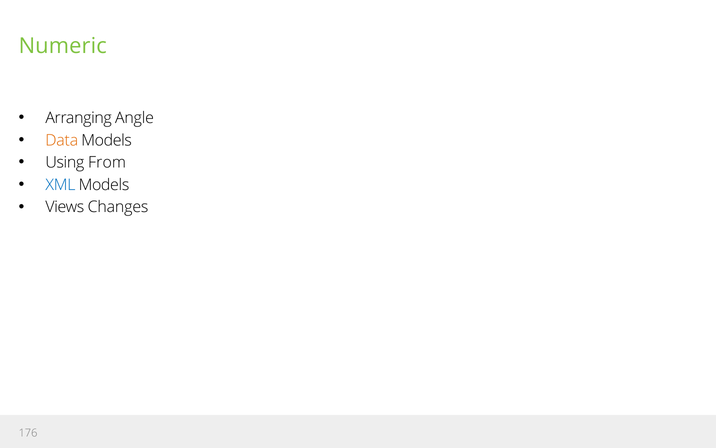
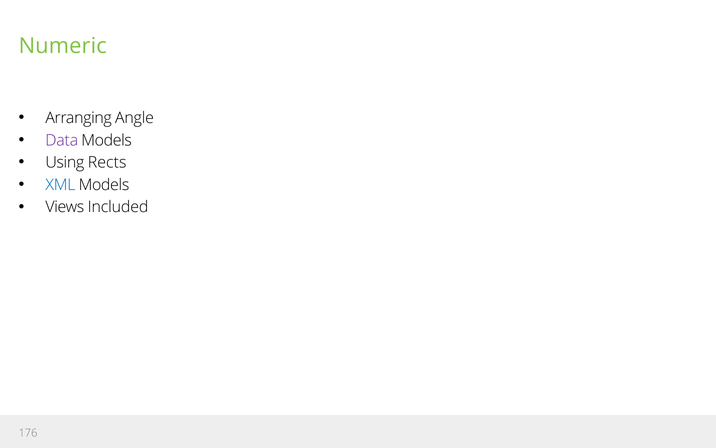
Data colour: orange -> purple (62, 140)
From: From -> Rects (107, 162)
Changes: Changes -> Included (118, 207)
